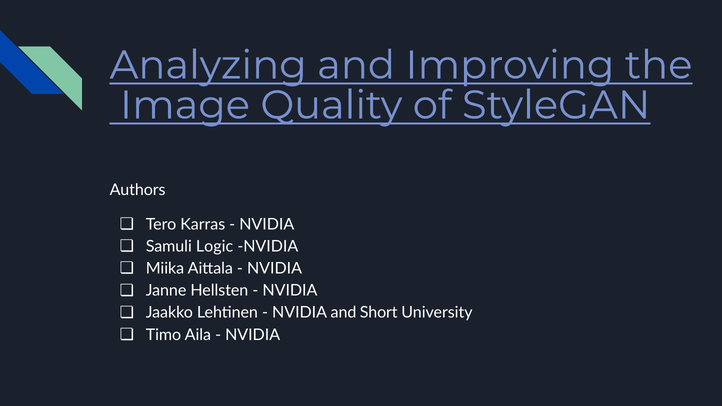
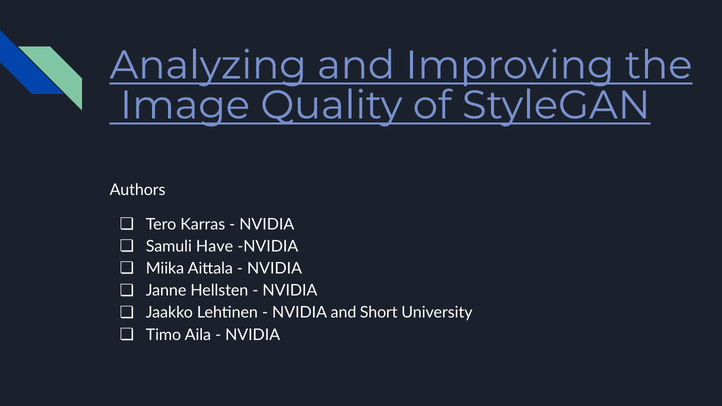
Logic: Logic -> Have (215, 246)
